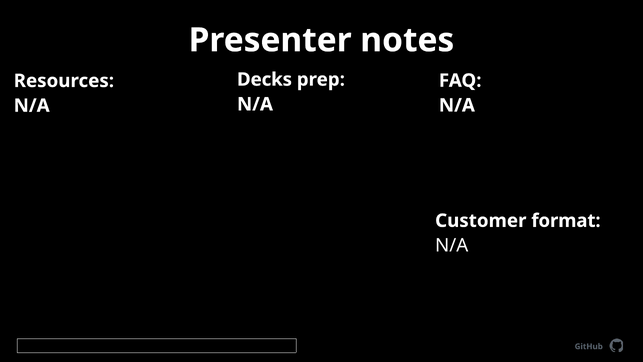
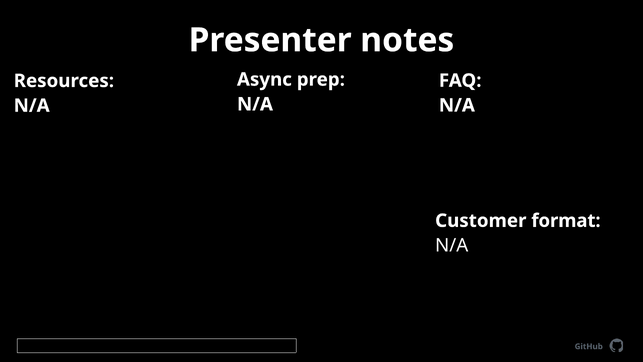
Decks: Decks -> Async (264, 79)
